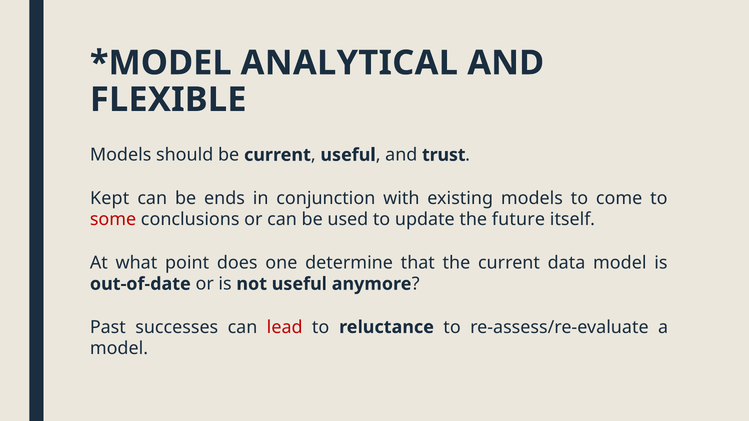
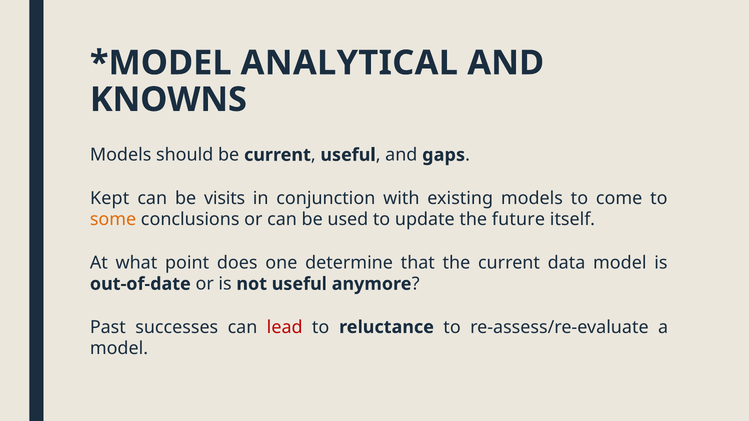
FLEXIBLE: FLEXIBLE -> KNOWNS (168, 100)
trust: trust -> gaps (444, 155)
ends: ends -> visits (225, 198)
some colour: red -> orange (113, 220)
